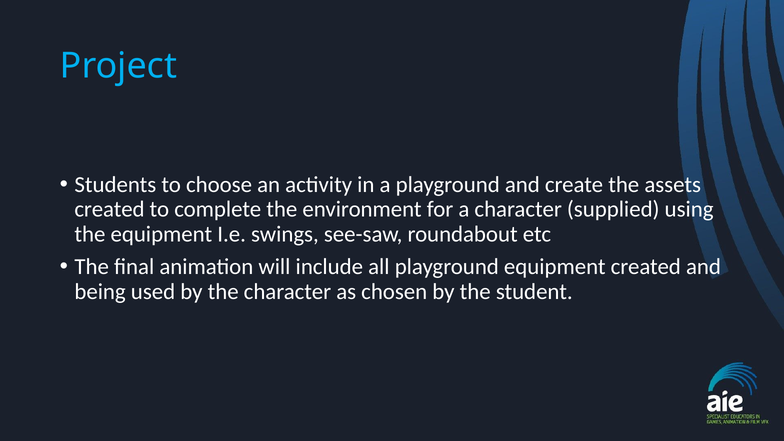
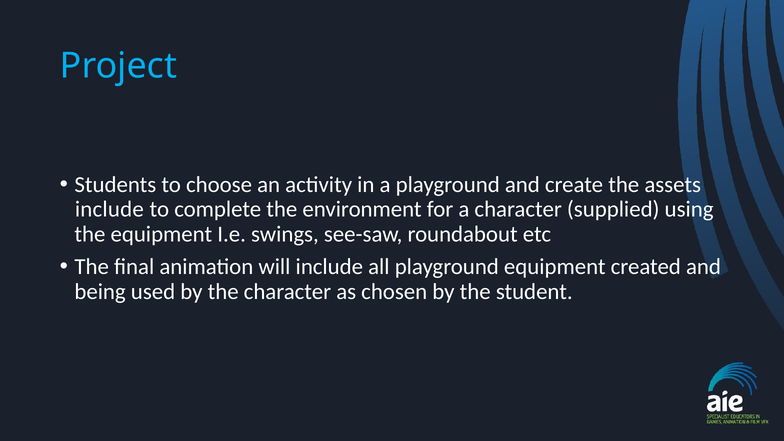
created: created -> include (109, 209)
